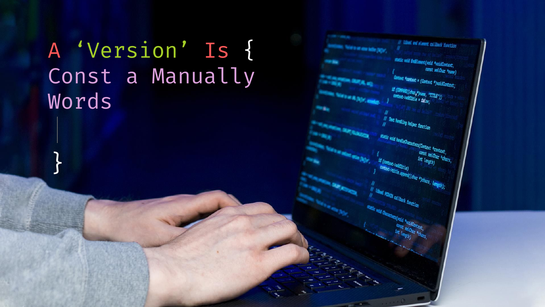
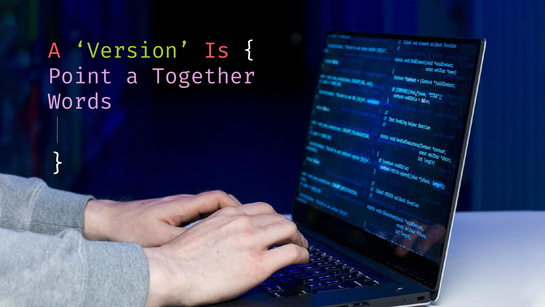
Const: Const -> Point (80, 76)
Manually: Manually -> Together (204, 76)
